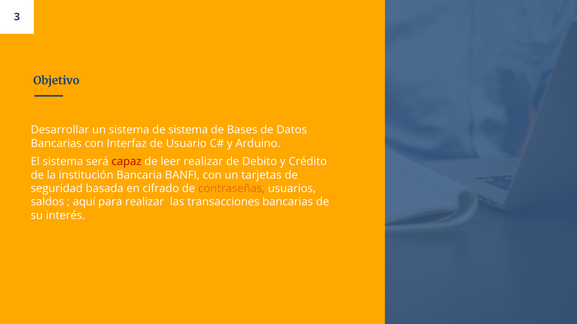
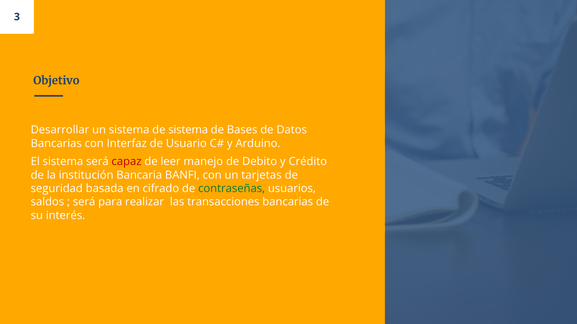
leer realizar: realizar -> manejo (203, 162)
contraseñas colour: orange -> green (232, 189)
aquí: aquí -> será (84, 202)
